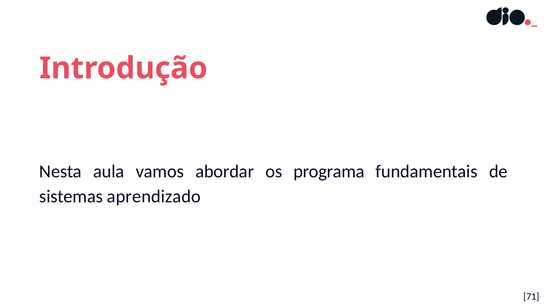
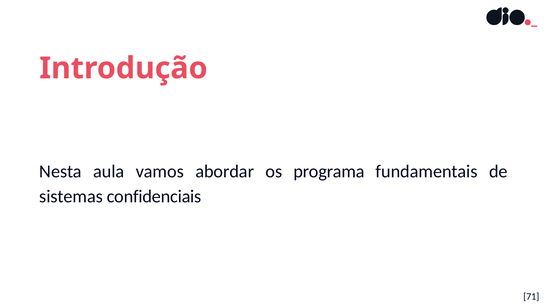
aprendizado: aprendizado -> confidenciais (154, 196)
